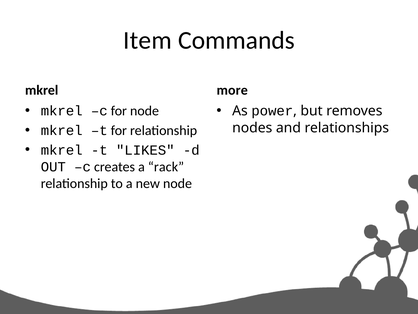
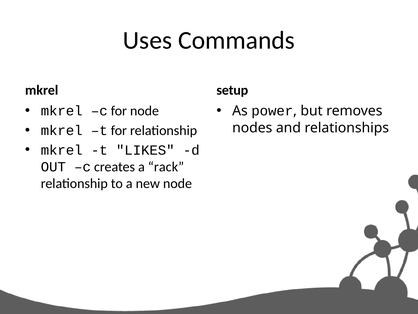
Item: Item -> Uses (147, 40)
more: more -> setup (232, 90)
